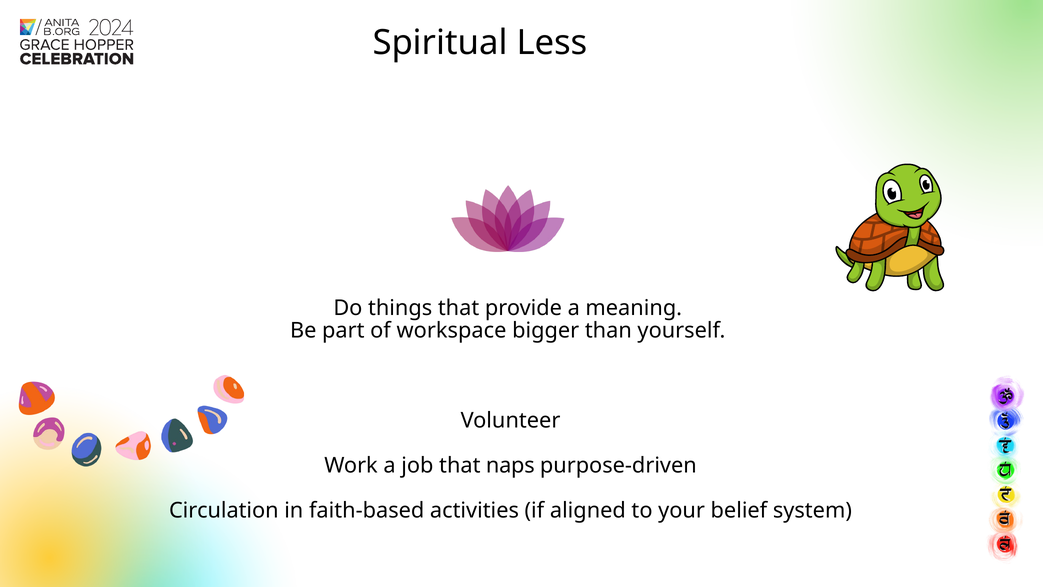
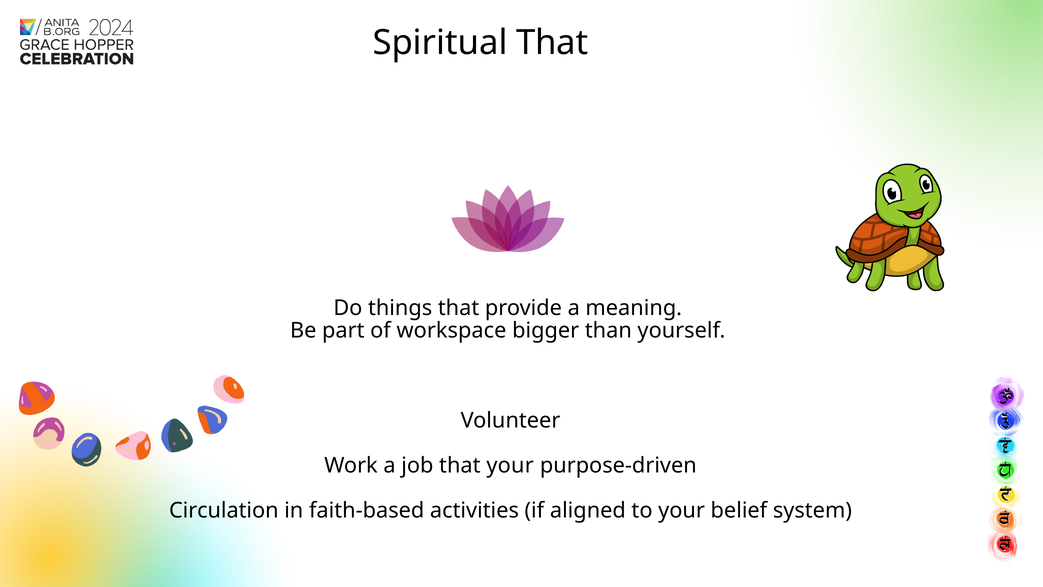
Spiritual Less: Less -> That (552, 43)
that naps: naps -> your (510, 465)
